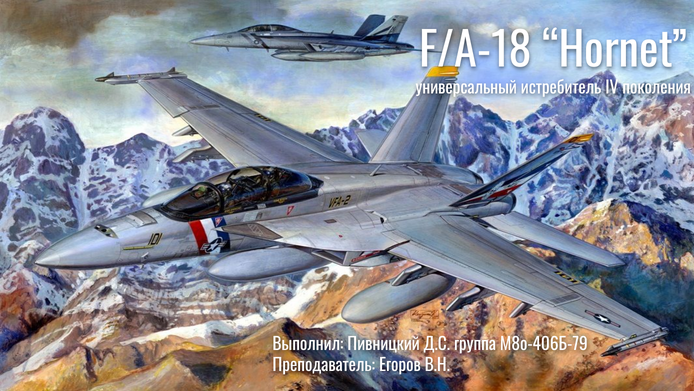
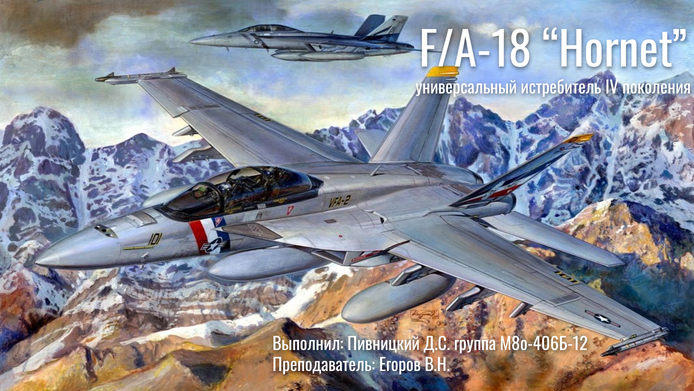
М8о-406Б-79: М8о-406Б-79 -> М8о-406Б-12 (544, 344)
